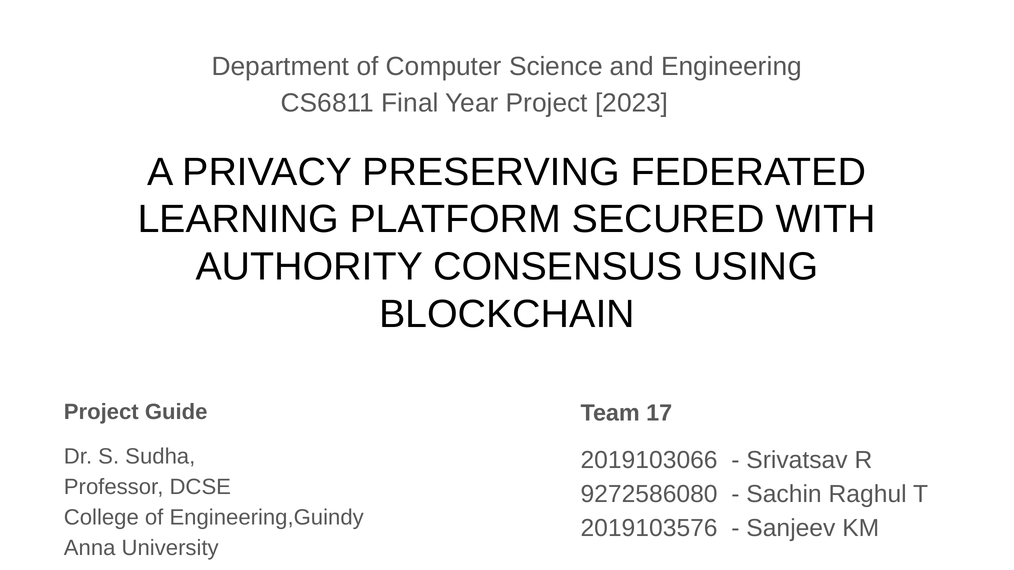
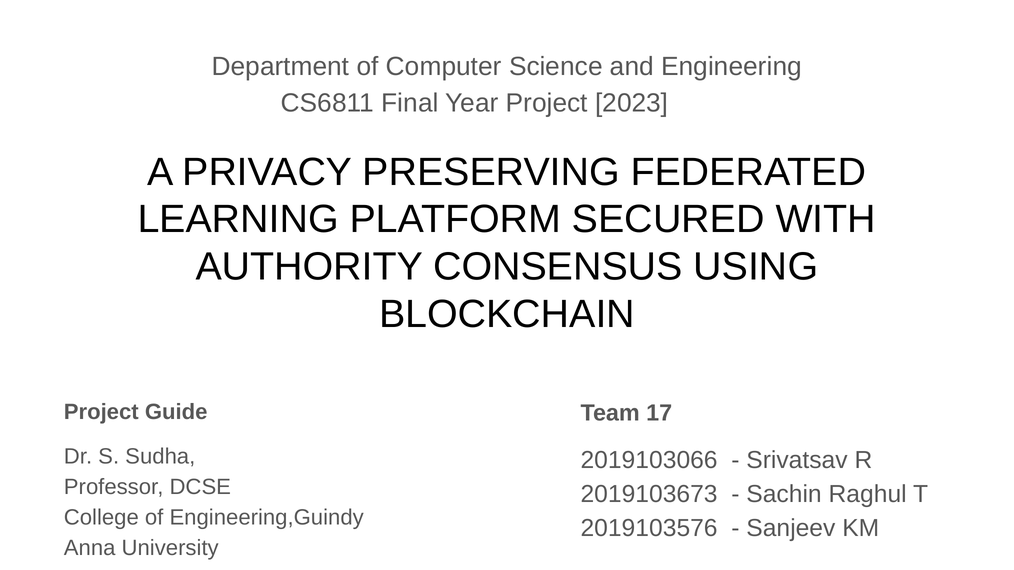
9272586080: 9272586080 -> 2019103673 (649, 495)
